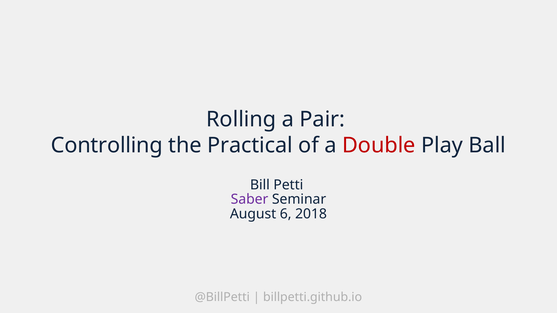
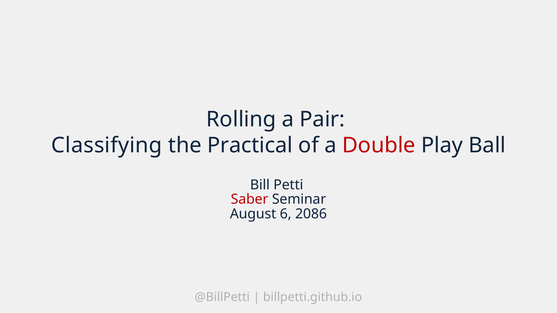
Controlling: Controlling -> Classifying (107, 145)
Saber colour: purple -> red (250, 200)
2018: 2018 -> 2086 (311, 214)
